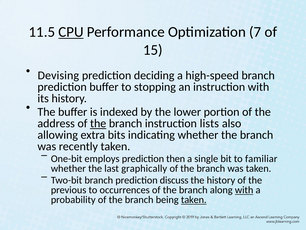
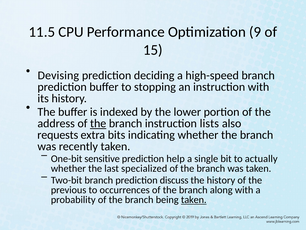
CPU underline: present -> none (71, 32)
7: 7 -> 9 (255, 32)
allowing: allowing -> requests (58, 135)
employs: employs -> sensitive (102, 158)
then: then -> help (176, 158)
familiar: familiar -> actually (261, 158)
graphically: graphically -> specialized (144, 168)
with underline: present -> none (244, 190)
